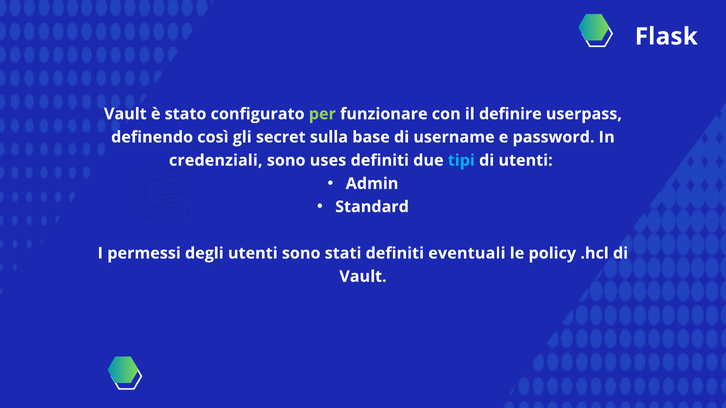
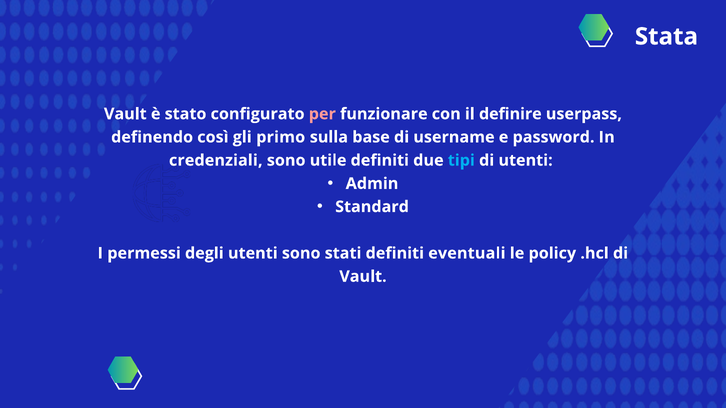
Flask: Flask -> Stata (666, 37)
per colour: light green -> pink (322, 114)
secret: secret -> primo (281, 137)
uses: uses -> utile (328, 161)
